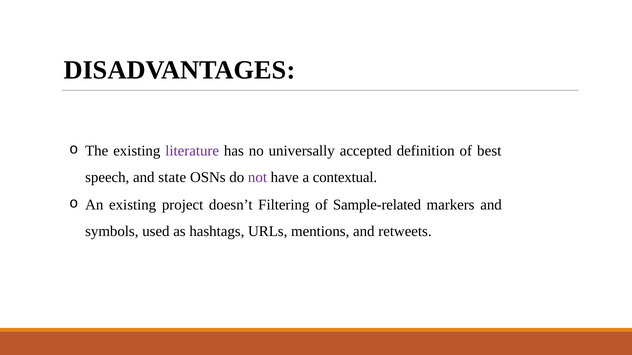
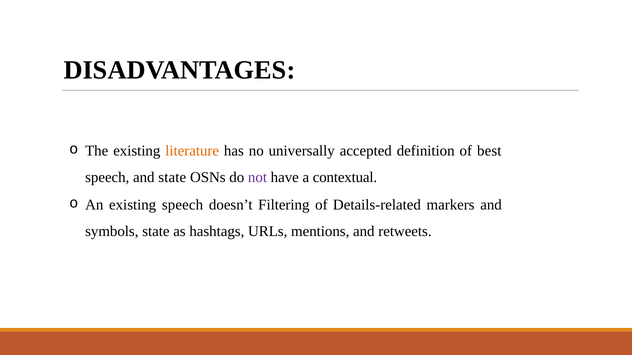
literature colour: purple -> orange (192, 151)
existing project: project -> speech (183, 205)
Sample-related: Sample-related -> Details-related (377, 205)
symbols used: used -> state (156, 232)
